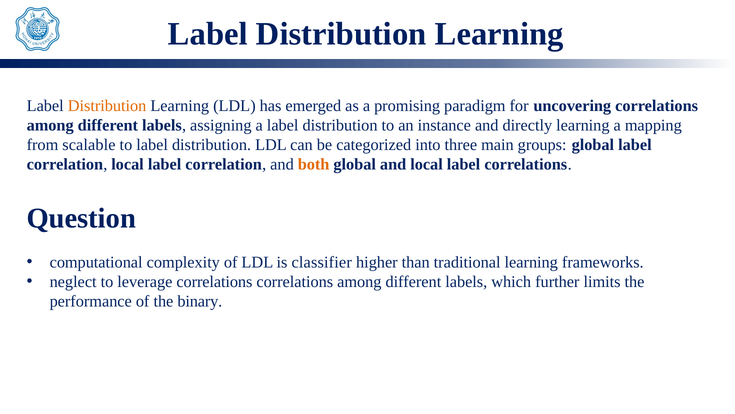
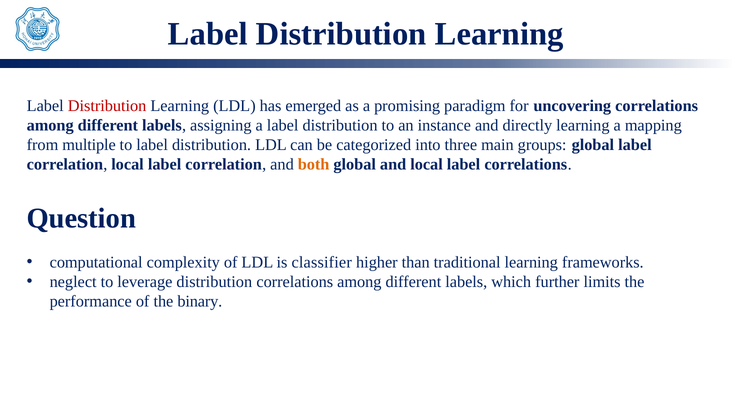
Distribution colour: orange -> red (107, 105)
scalable: scalable -> multiple (89, 145)
leverage correlations: correlations -> distribution (214, 281)
